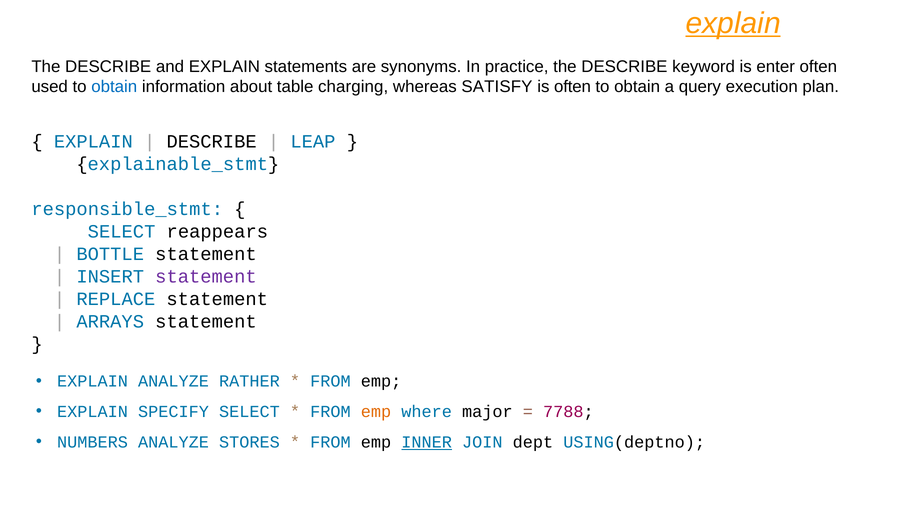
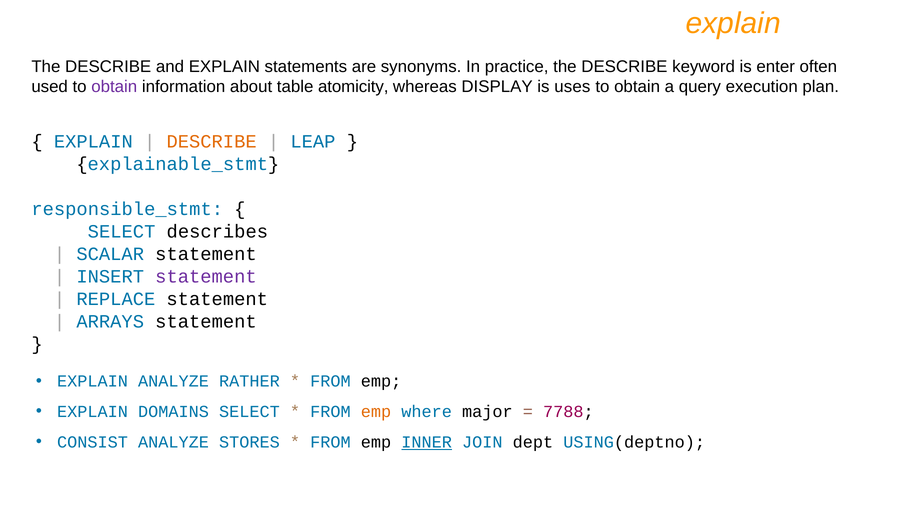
explain underline: present -> none (733, 23)
obtain colour: blue -> purple (114, 87)
charging: charging -> atomicity (353, 87)
SATISFY: SATISFY -> DISPLAY (497, 87)
is often: often -> uses (572, 87)
DESCRIBE colour: black -> orange (212, 142)
reappears: reappears -> describes (217, 232)
BOTTLE: BOTTLE -> SCALAR (110, 254)
SPECIFY: SPECIFY -> DOMAINS (173, 412)
NUMBERS: NUMBERS -> CONSIST (92, 442)
